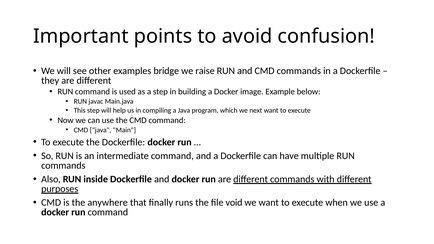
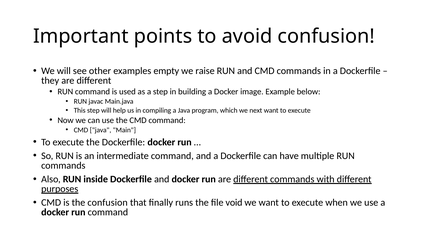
bridge: bridge -> empty (166, 71)
the anywhere: anywhere -> confusion (108, 203)
